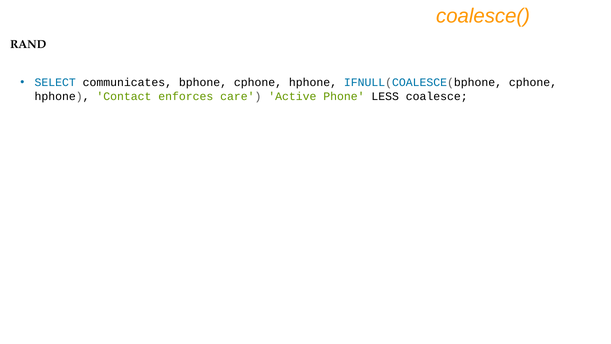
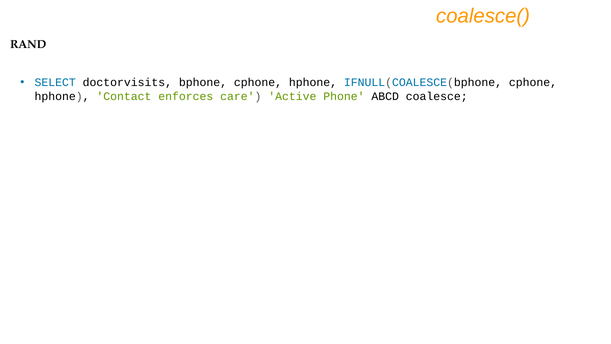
communicates: communicates -> doctorvisits (127, 83)
LESS: LESS -> ABCD (385, 96)
